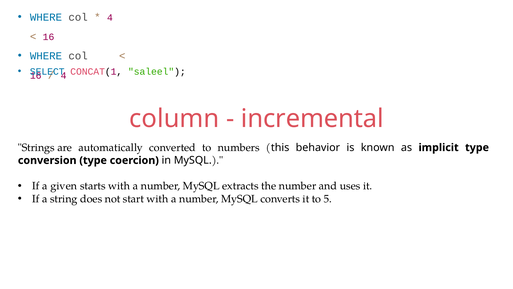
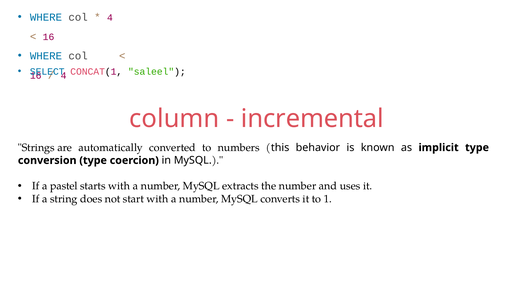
given: given -> pastel (64, 186)
5: 5 -> 1 (328, 199)
